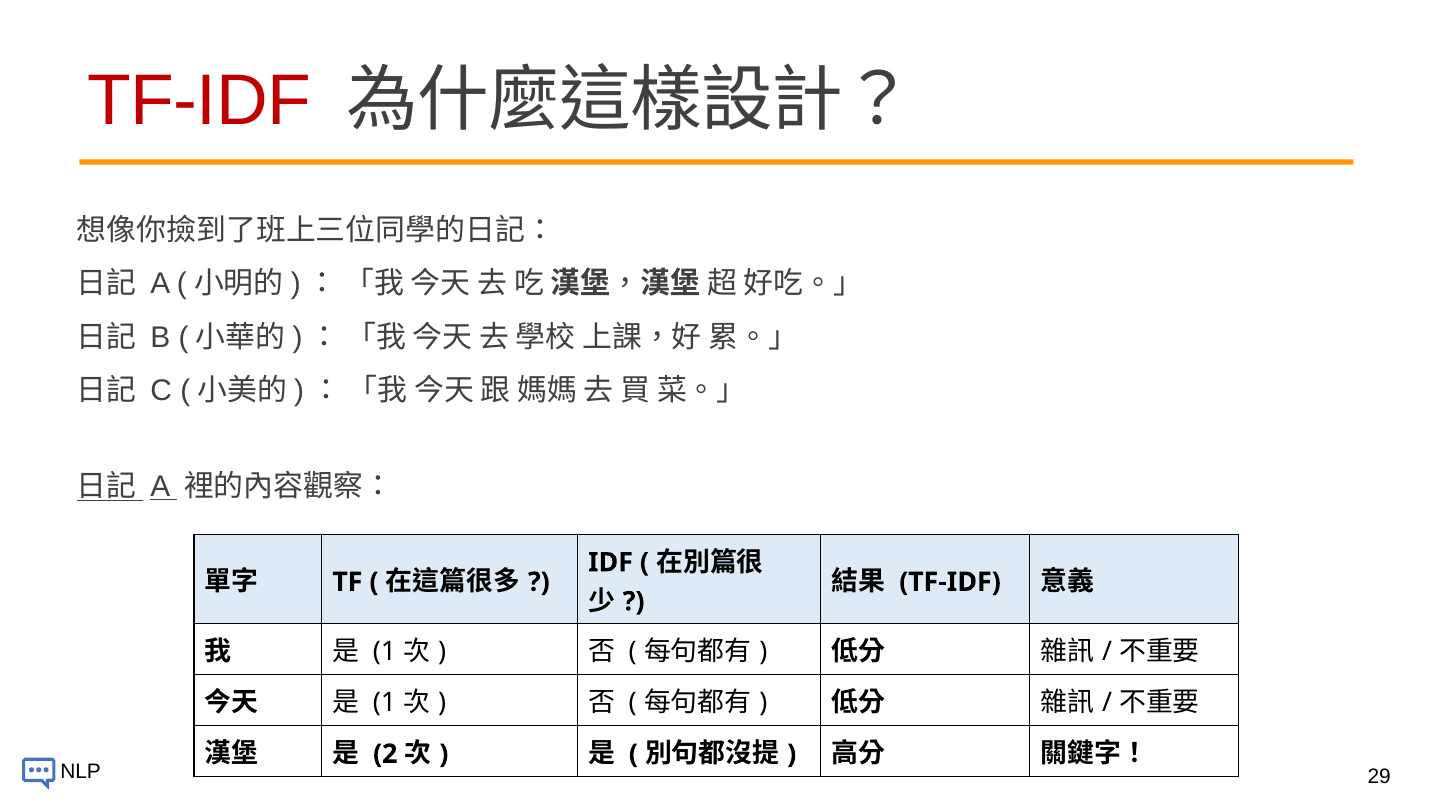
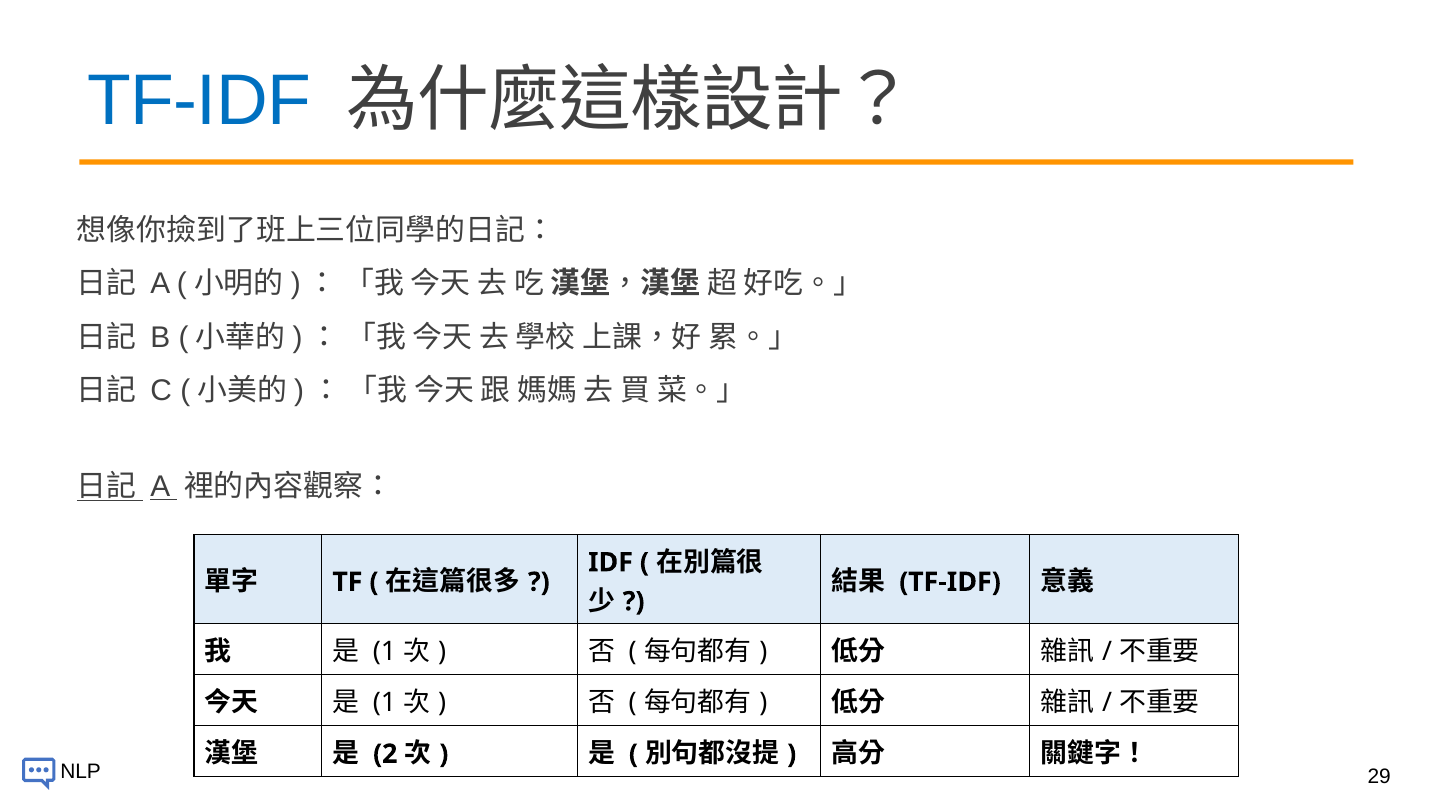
TF-IDF colour: red -> blue (199, 101)
